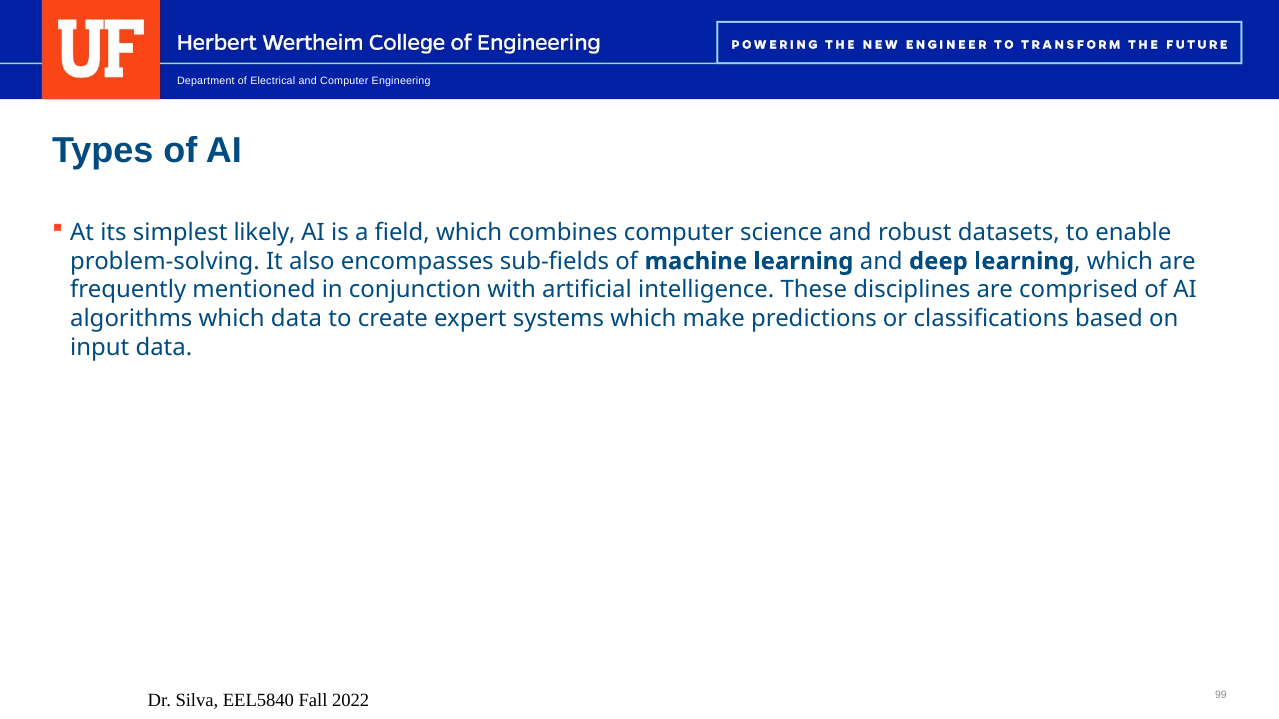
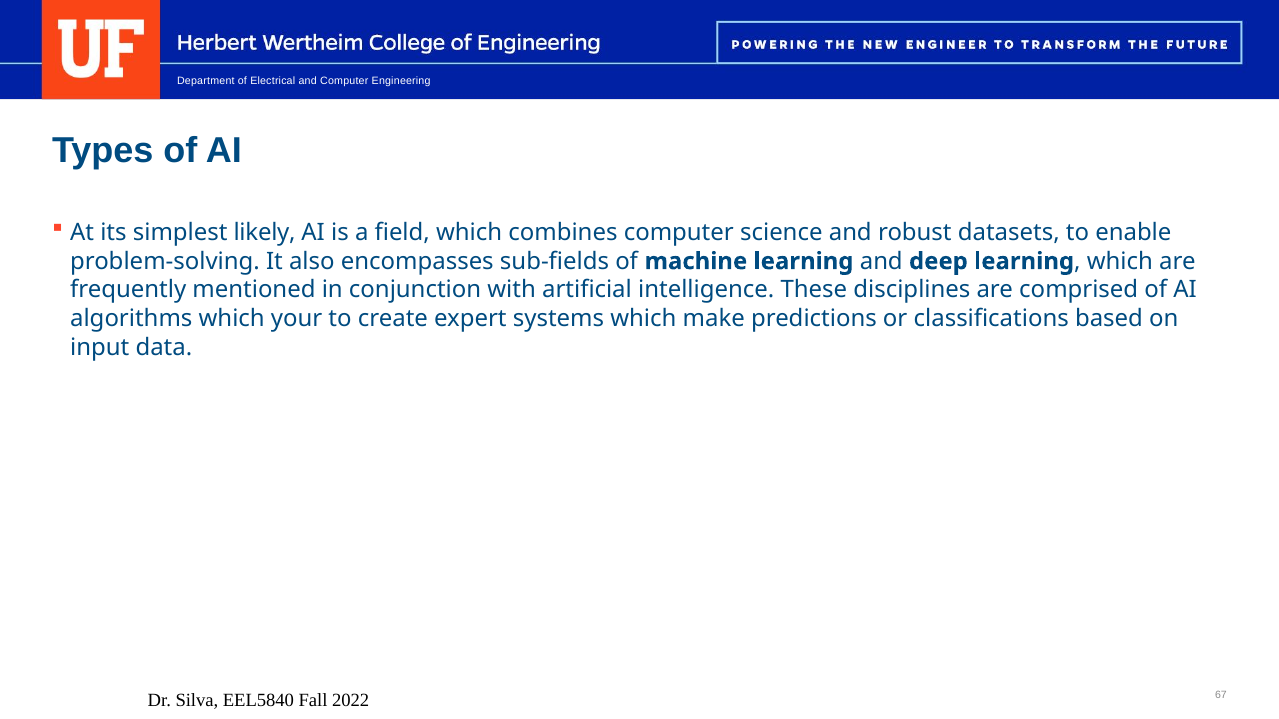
which data: data -> your (297, 319)
99: 99 -> 67 (1221, 695)
